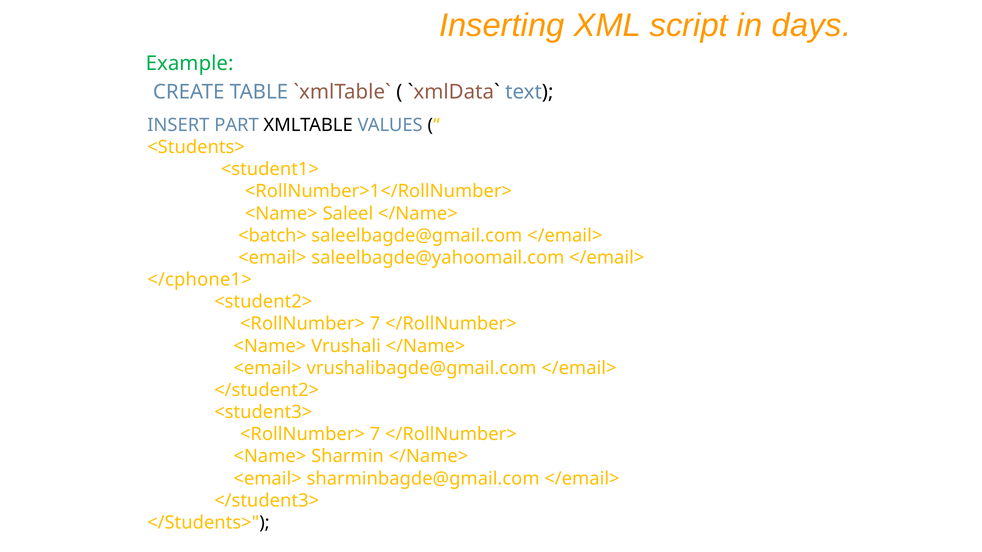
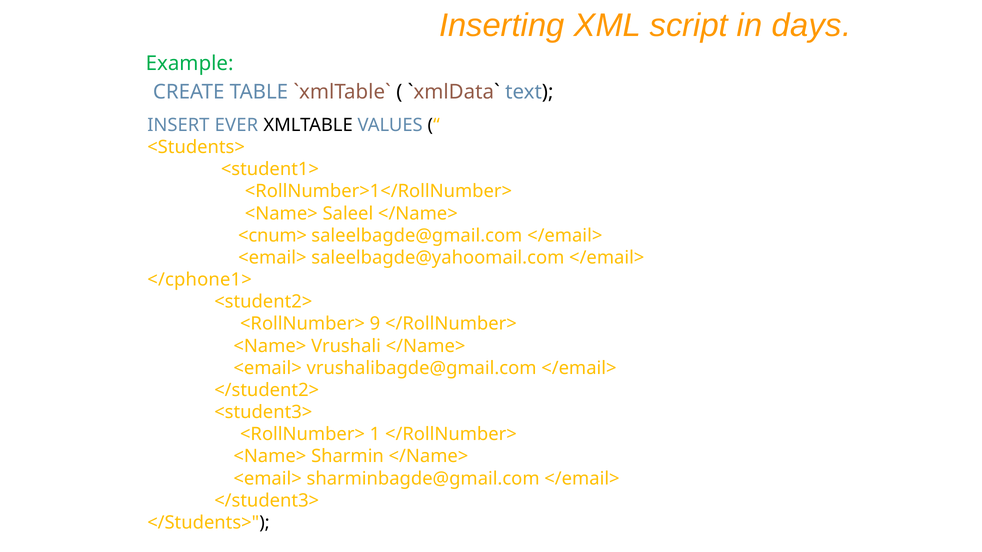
PART: PART -> EVER (236, 125)
<batch>: <batch> -> <cnum> (273, 236)
7: 7 -> 9 (375, 324)
7: 7 -> 1 (375, 435)
